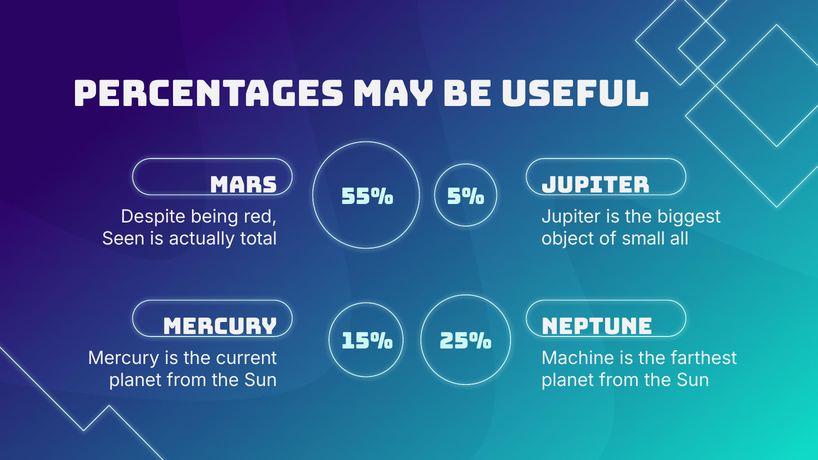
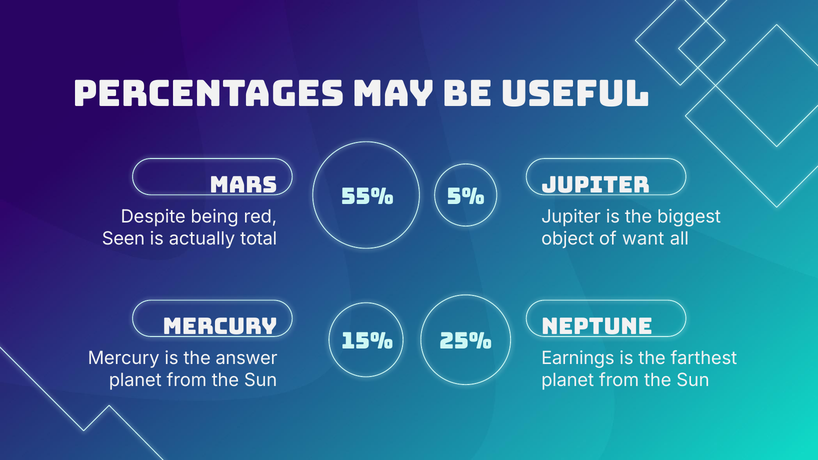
small: small -> want (643, 239)
current: current -> answer (247, 359)
Machine: Machine -> Earnings (578, 359)
